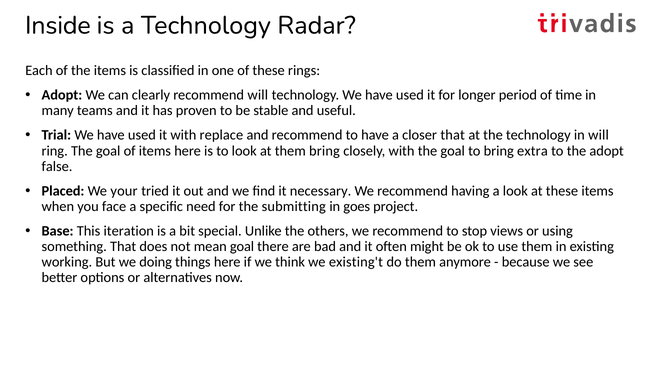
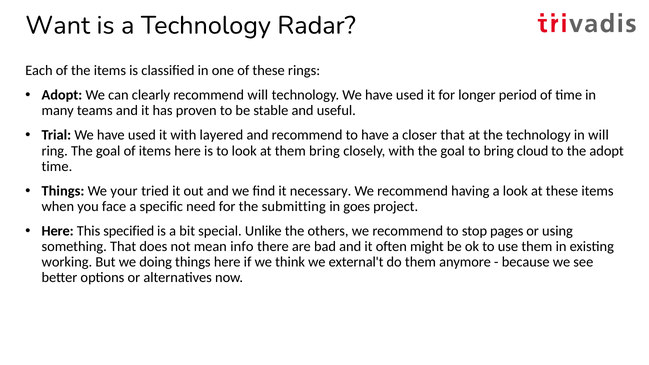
Inside: Inside -> Want (58, 25)
replace: replace -> layered (221, 135)
extra: extra -> cloud (533, 151)
false: false -> time (57, 166)
Placed: Placed -> Things (63, 191)
Base: Base -> Here (58, 231)
iteration: iteration -> specified (129, 231)
views: views -> pages (507, 231)
mean goal: goal -> info (242, 247)
existing't: existing't -> external't (356, 262)
